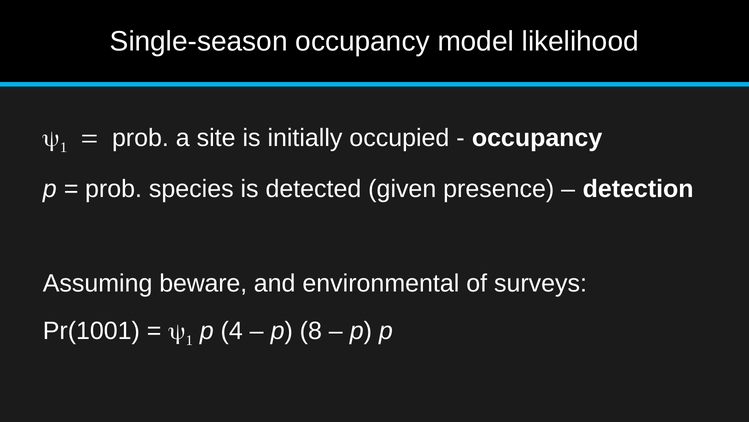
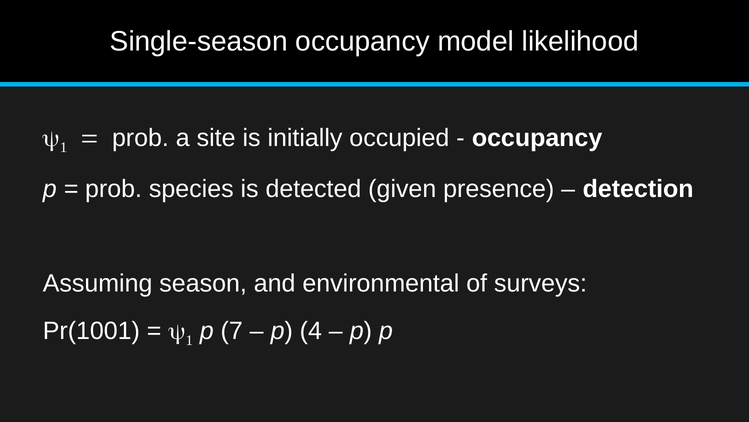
beware: beware -> season (203, 283)
4: 4 -> 7 (232, 330)
8: 8 -> 4 (311, 330)
